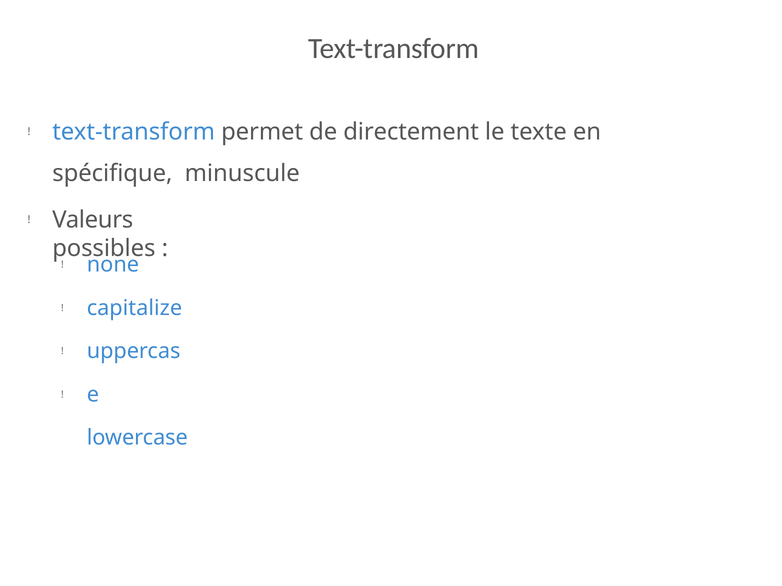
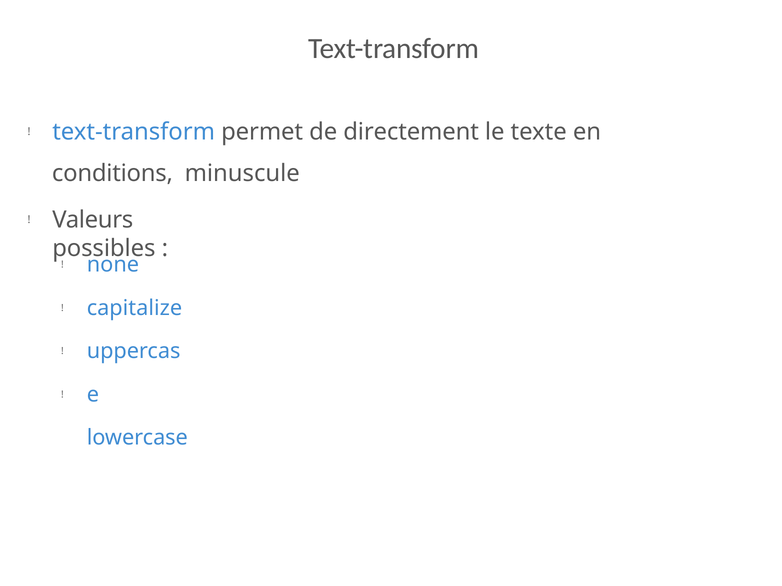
spécifique: spécifique -> conditions (112, 174)
